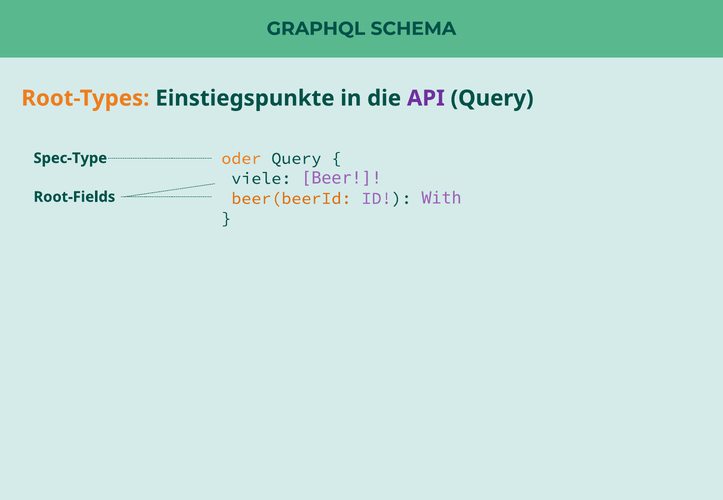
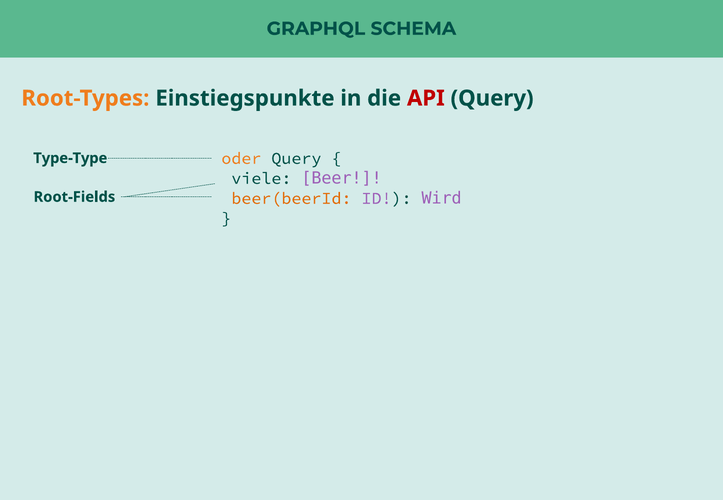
API colour: purple -> red (426, 98)
Spec-Type: Spec-Type -> Type-Type (70, 158)
With: With -> Wird (442, 199)
